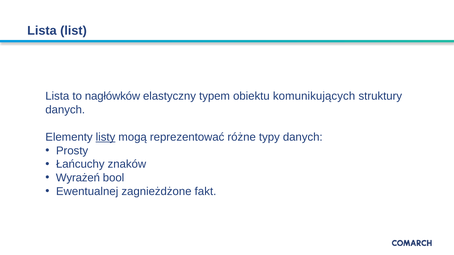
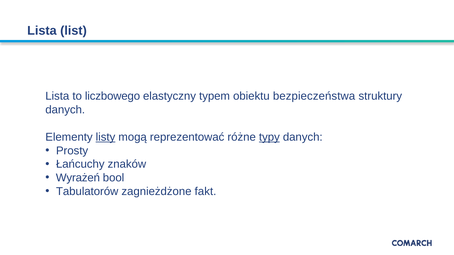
nagłówków: nagłówków -> liczbowego (113, 96)
komunikujących: komunikujących -> bezpieczeństwa (314, 96)
typy underline: none -> present (269, 137)
Ewentualnej: Ewentualnej -> Tabulatorów (87, 192)
